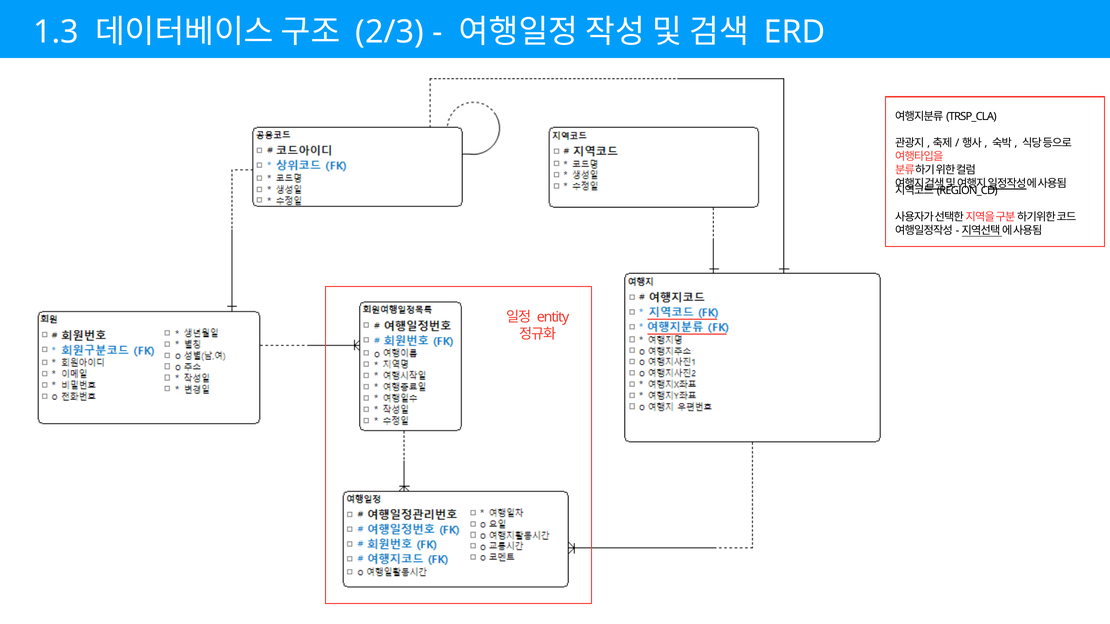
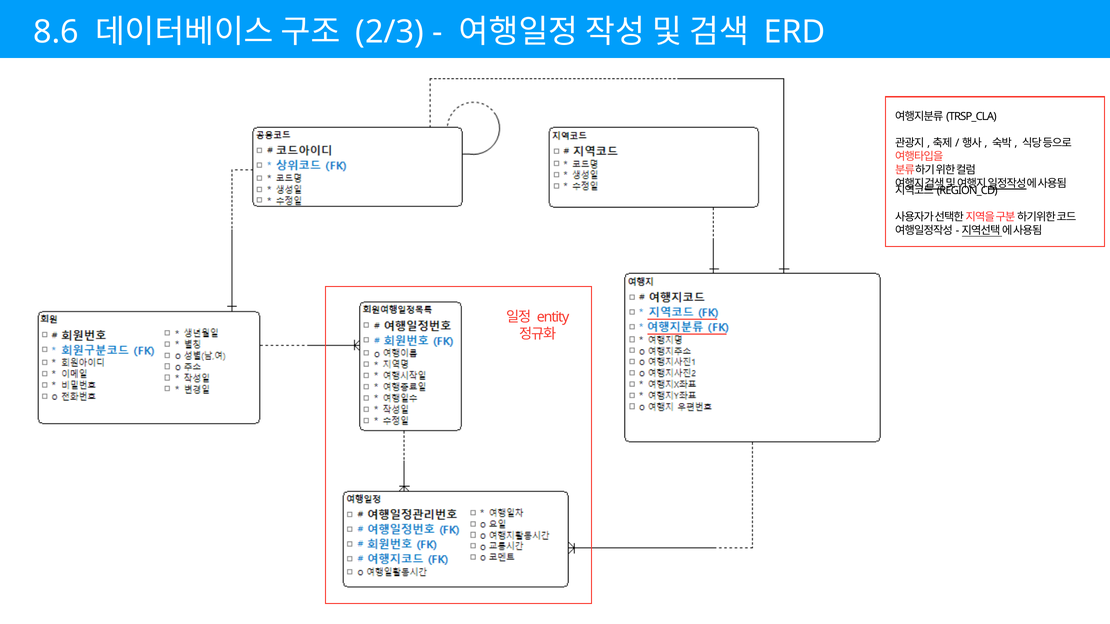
1.3: 1.3 -> 8.6 (56, 32)
